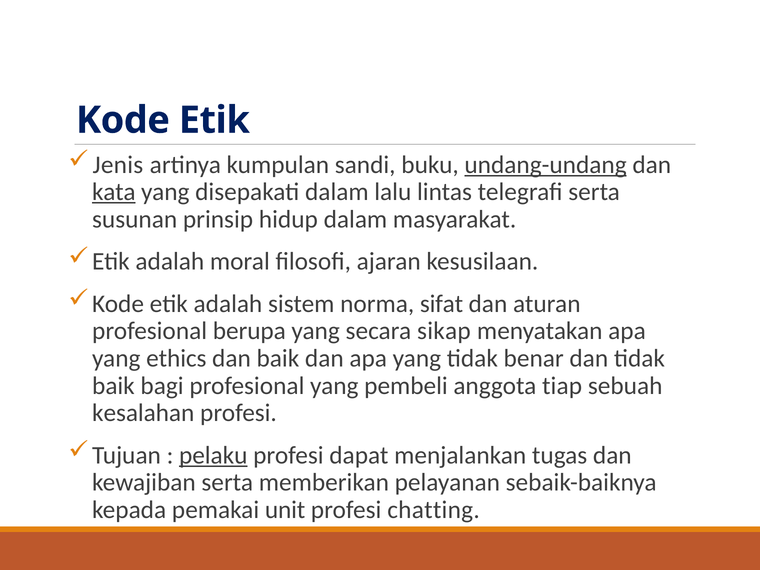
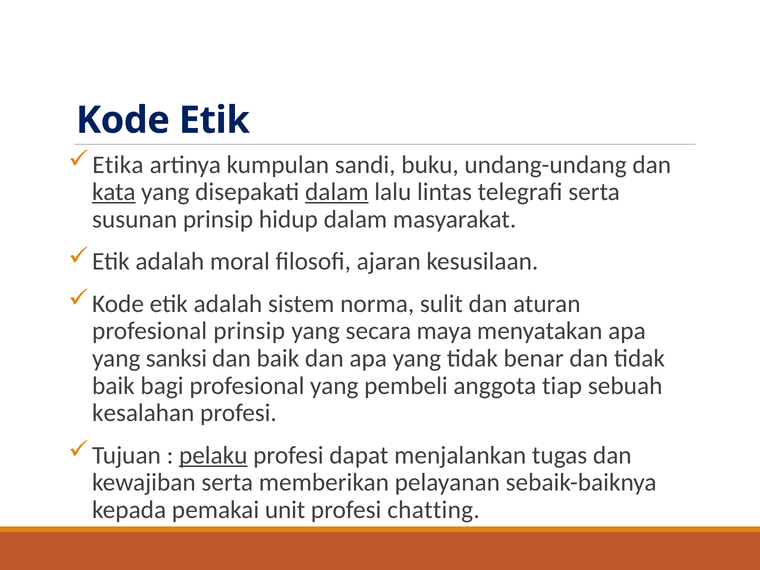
Jenis: Jenis -> Etika (118, 165)
undang-undang underline: present -> none (546, 165)
dalam underline: none -> present (337, 192)
sifat: sifat -> sulit (441, 304)
profesional berupa: berupa -> prinsip (249, 331)
sikap: sikap -> maya (444, 331)
ethics: ethics -> sanksi (176, 358)
